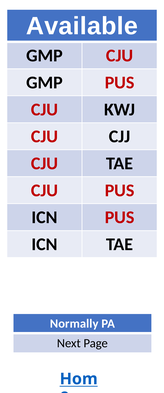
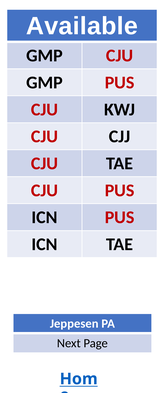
Normally: Normally -> Jeppesen (74, 323)
